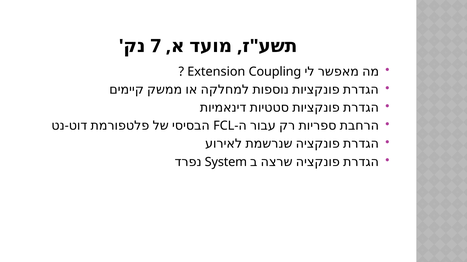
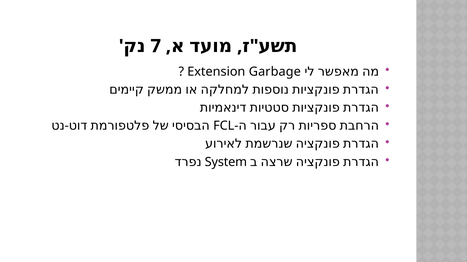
Coupling: Coupling -> Garbage (275, 72)
